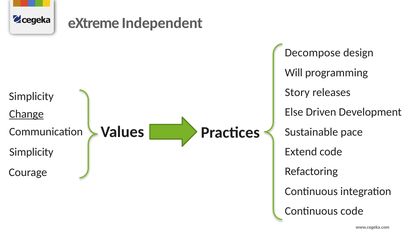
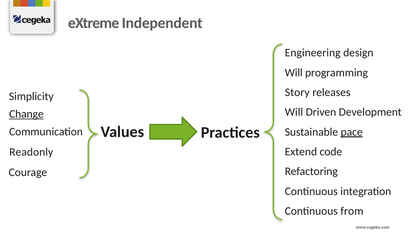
Decompose: Decompose -> Engineering (313, 53)
Else: Else -> Will (294, 112)
pace underline: none -> present (352, 132)
Simplicity: Simplicity -> Readonly (31, 152)
Continuous code: code -> from (352, 211)
